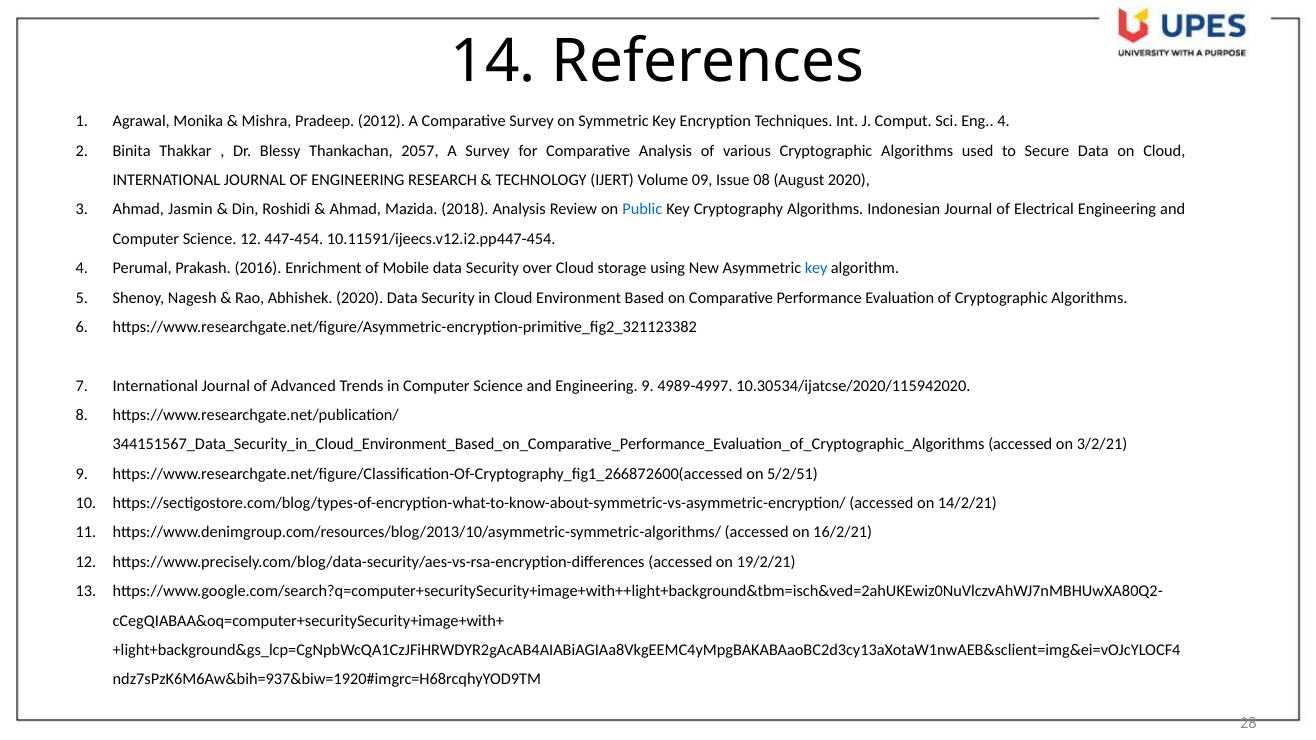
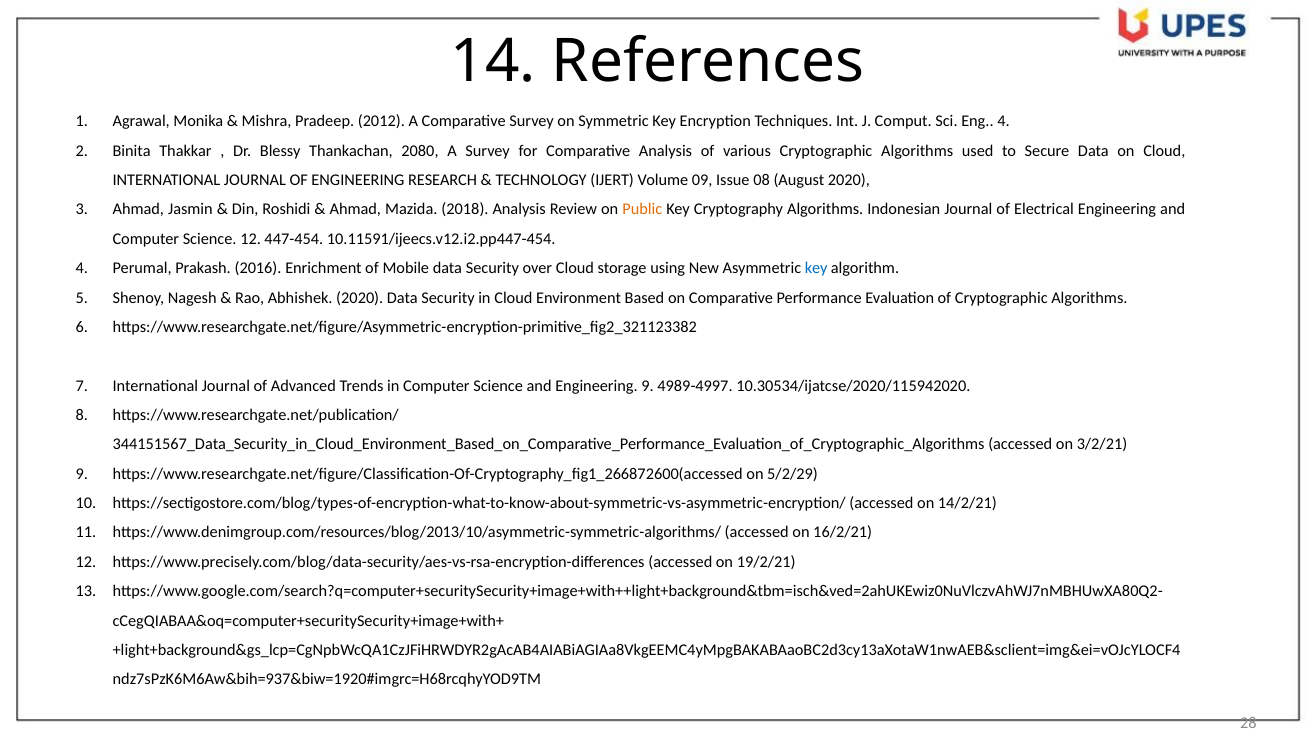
2057: 2057 -> 2080 (420, 151)
Public colour: blue -> orange (642, 210)
5/2/51: 5/2/51 -> 5/2/29 (793, 474)
